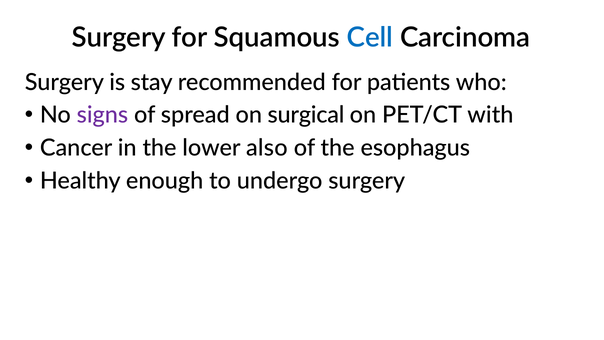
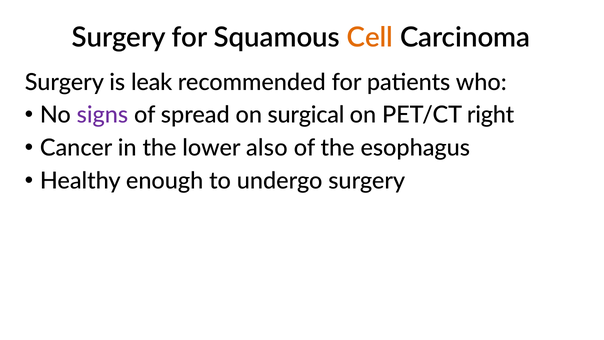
Cell colour: blue -> orange (370, 37)
stay: stay -> leak (152, 82)
with: with -> right (491, 115)
